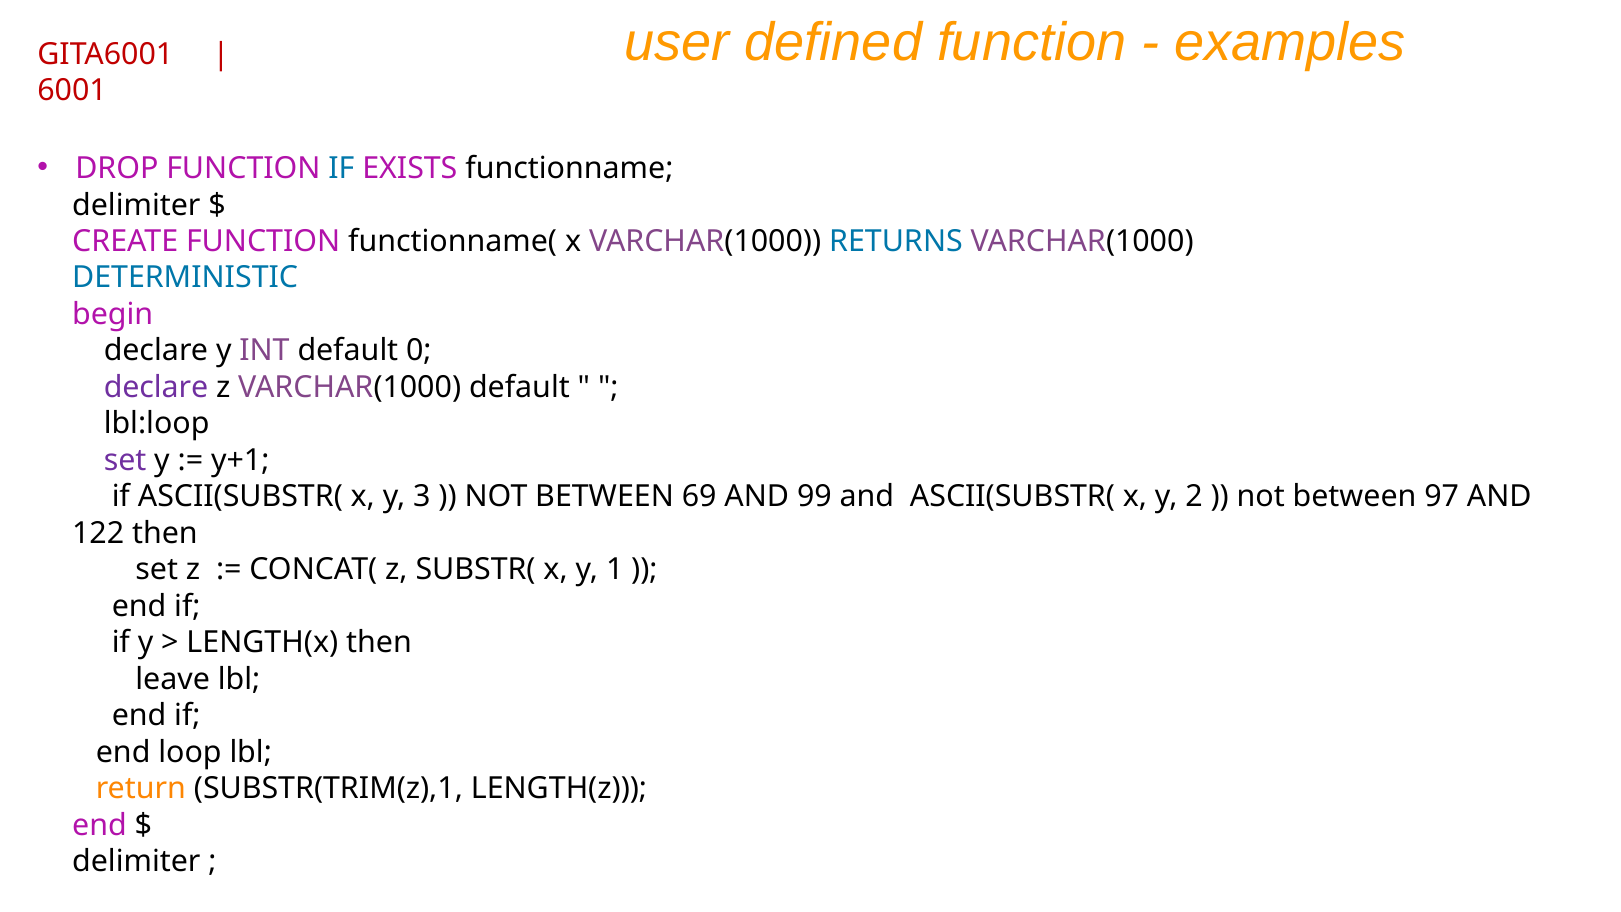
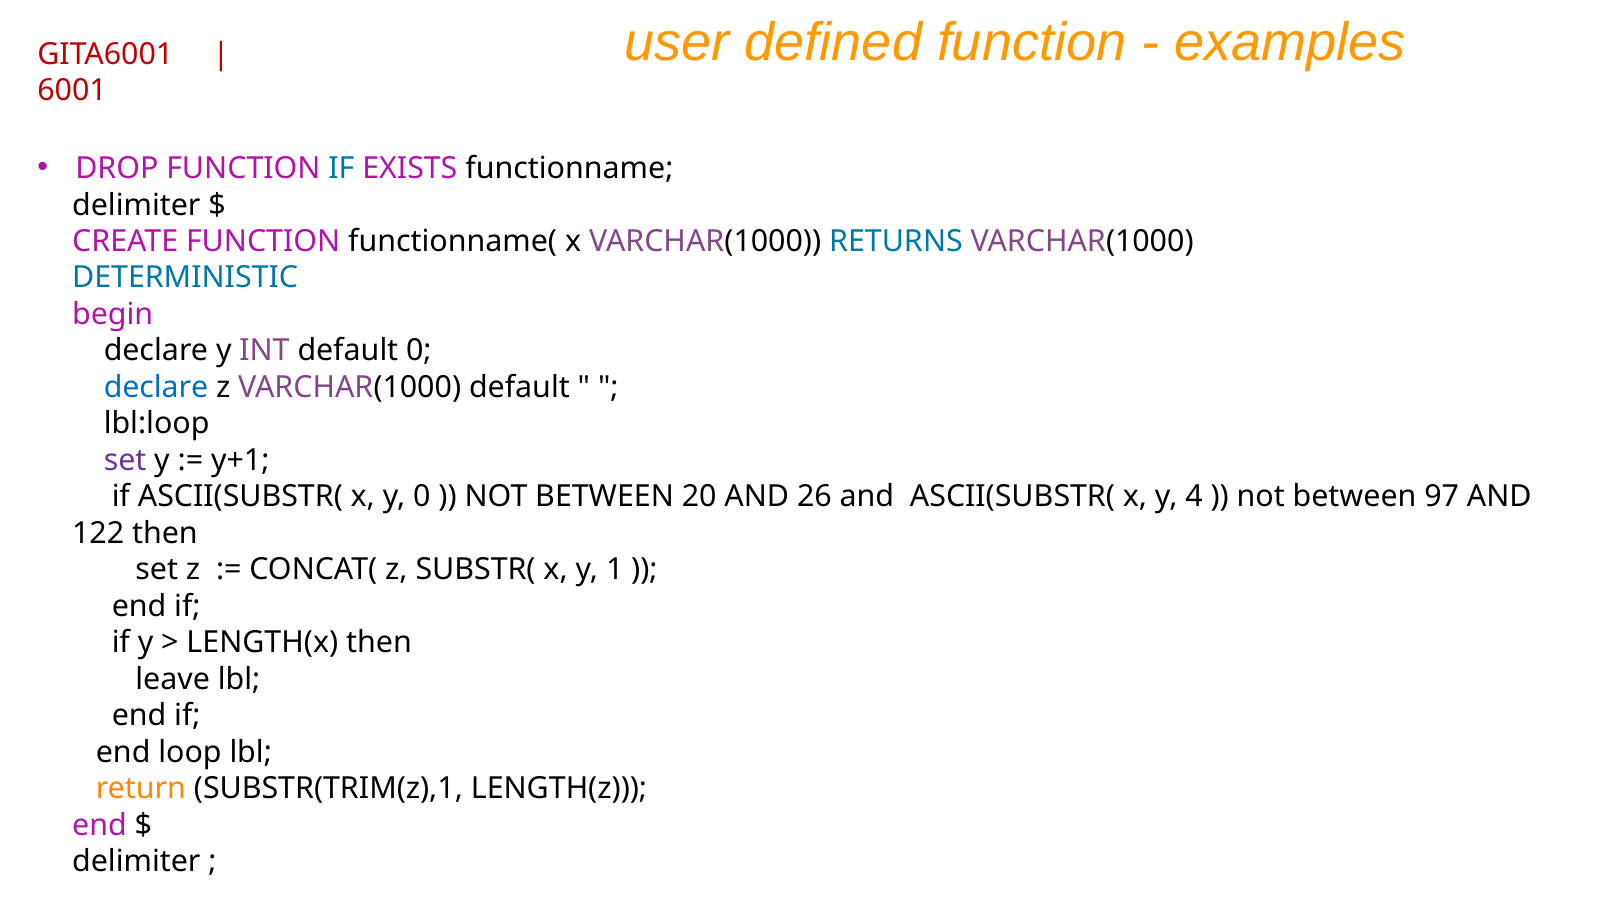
declare colour: purple -> blue (156, 387)
y 3: 3 -> 0 (422, 497)
69: 69 -> 20 (699, 497)
99: 99 -> 26 (814, 497)
2: 2 -> 4 (1194, 497)
